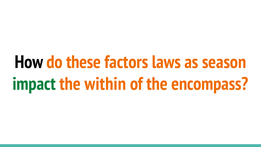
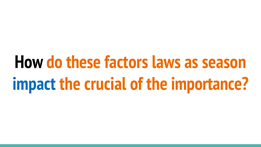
impact colour: green -> blue (34, 84)
within: within -> crucial (105, 84)
encompass: encompass -> importance (210, 84)
